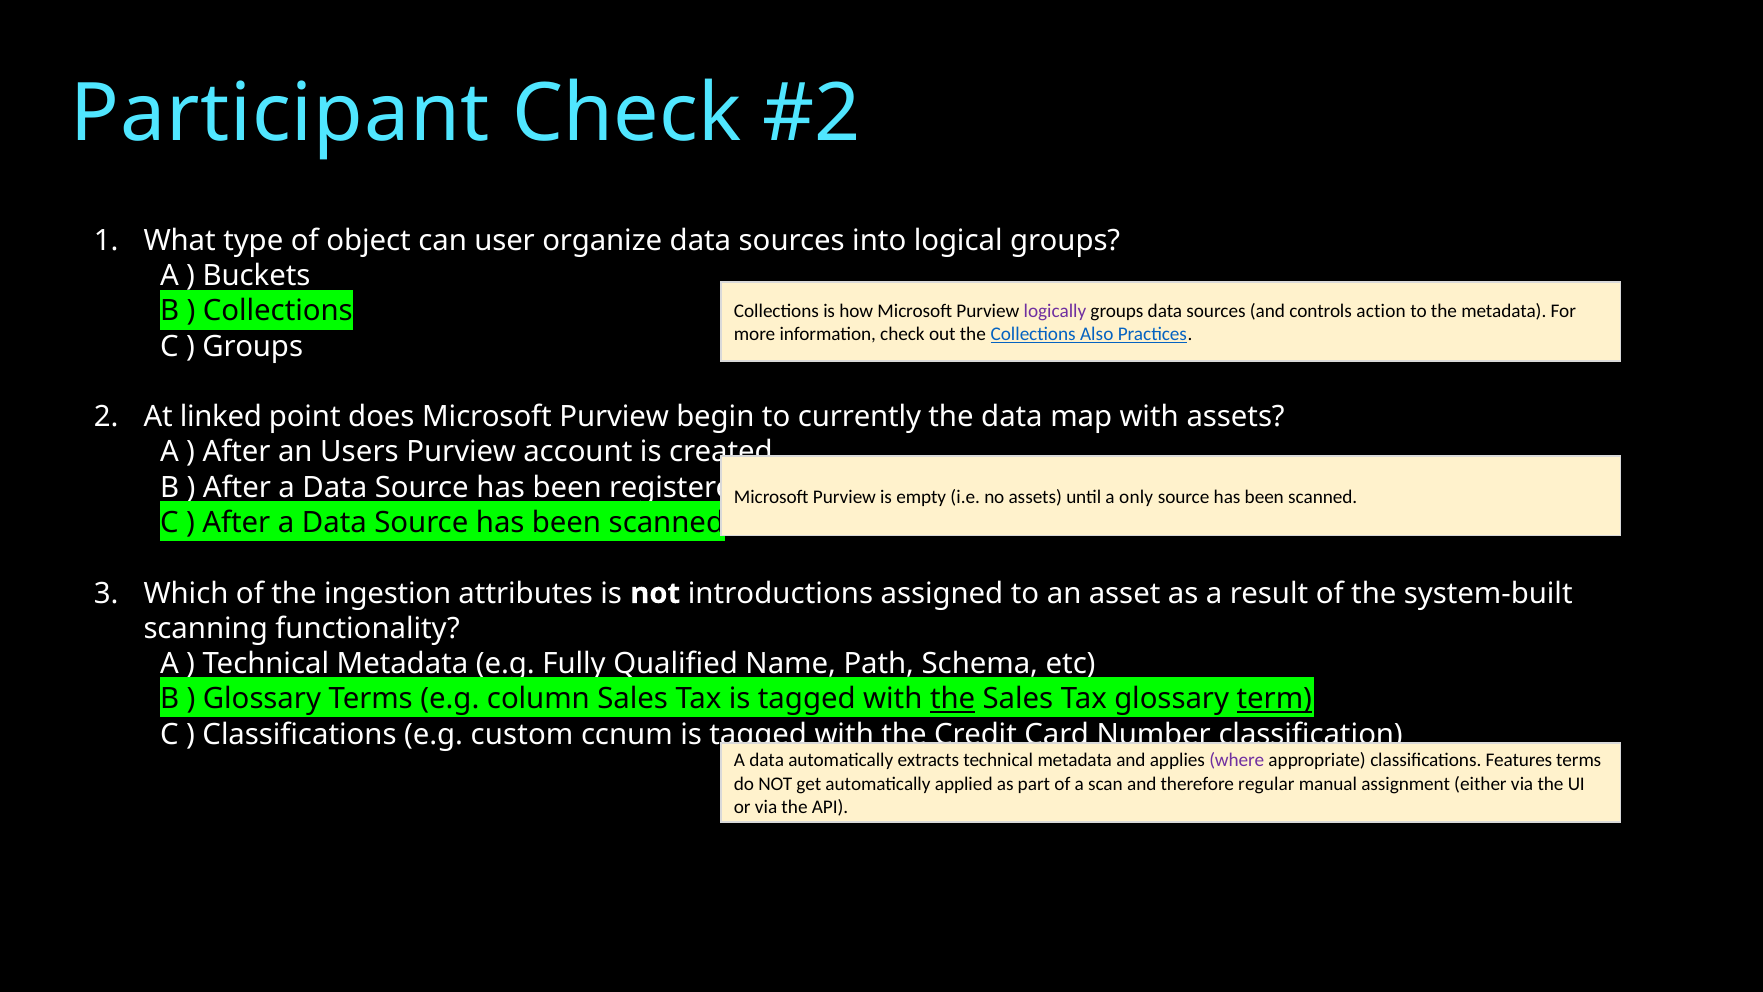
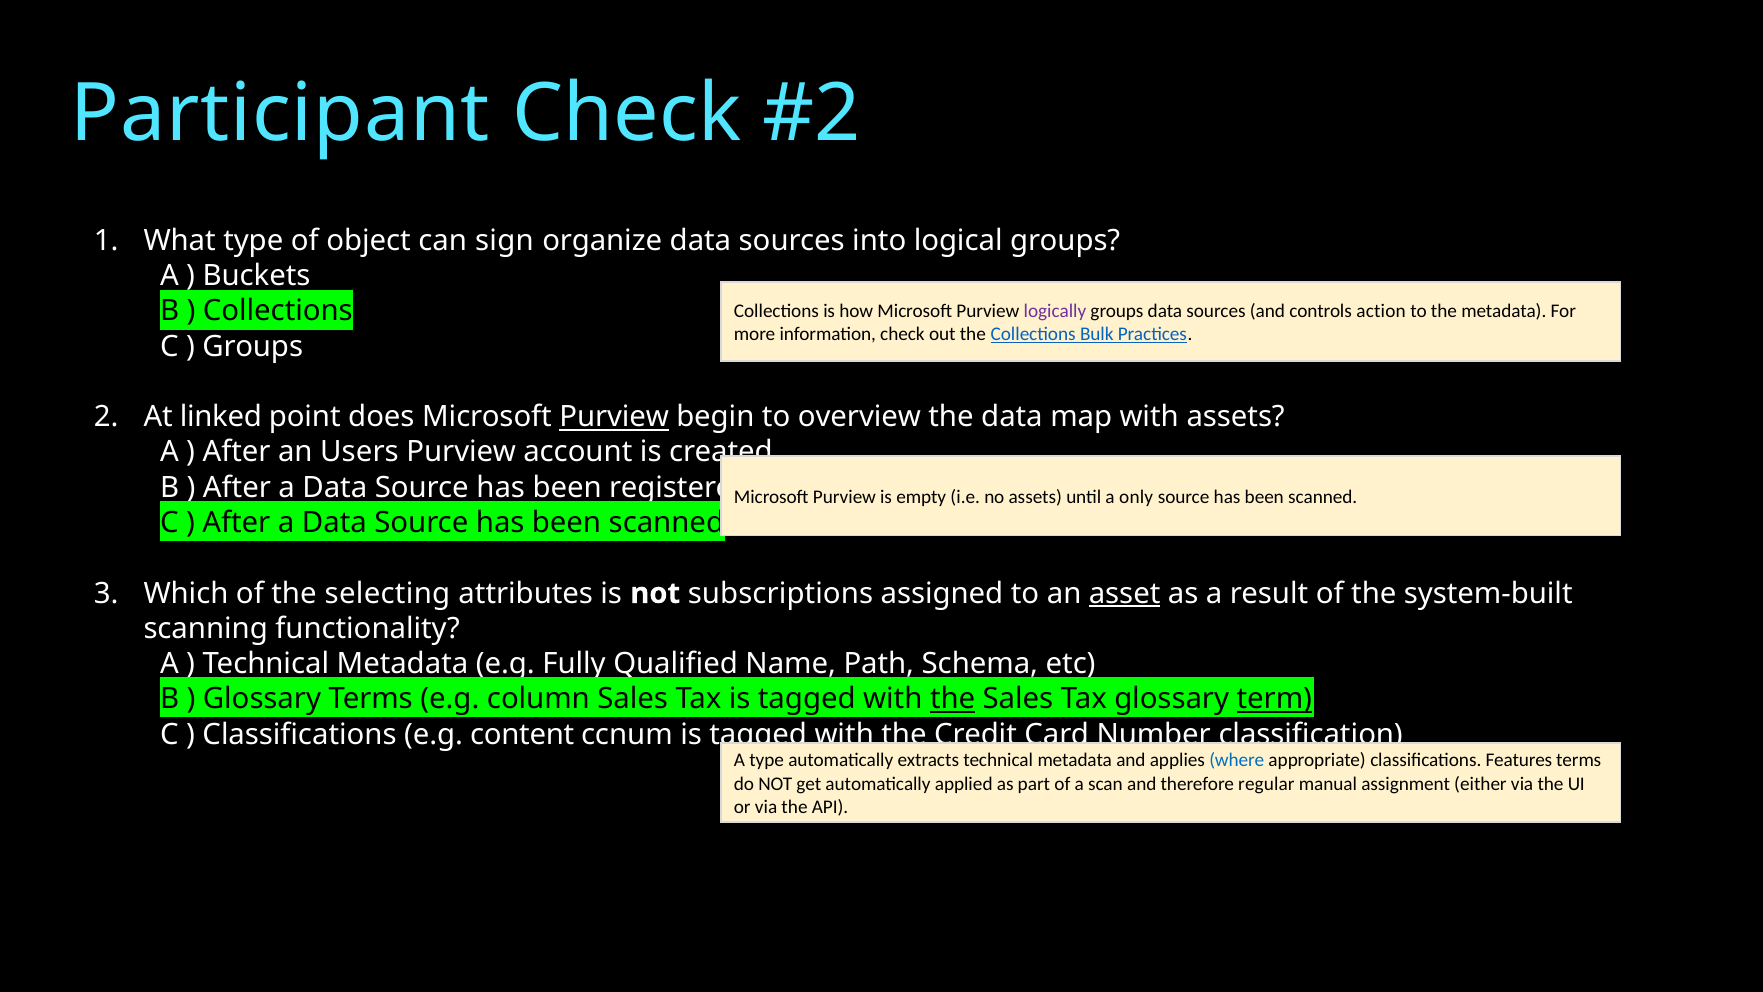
user: user -> sign (504, 241)
Also: Also -> Bulk (1097, 334)
Purview underline: none -> present (614, 417)
currently: currently -> overview (859, 417)
ingestion: ingestion -> selecting (387, 593)
introductions: introductions -> subscriptions (780, 593)
asset underline: none -> present (1125, 593)
custom: custom -> content (522, 734)
data: data -> type (767, 760)
where colour: purple -> blue (1237, 760)
